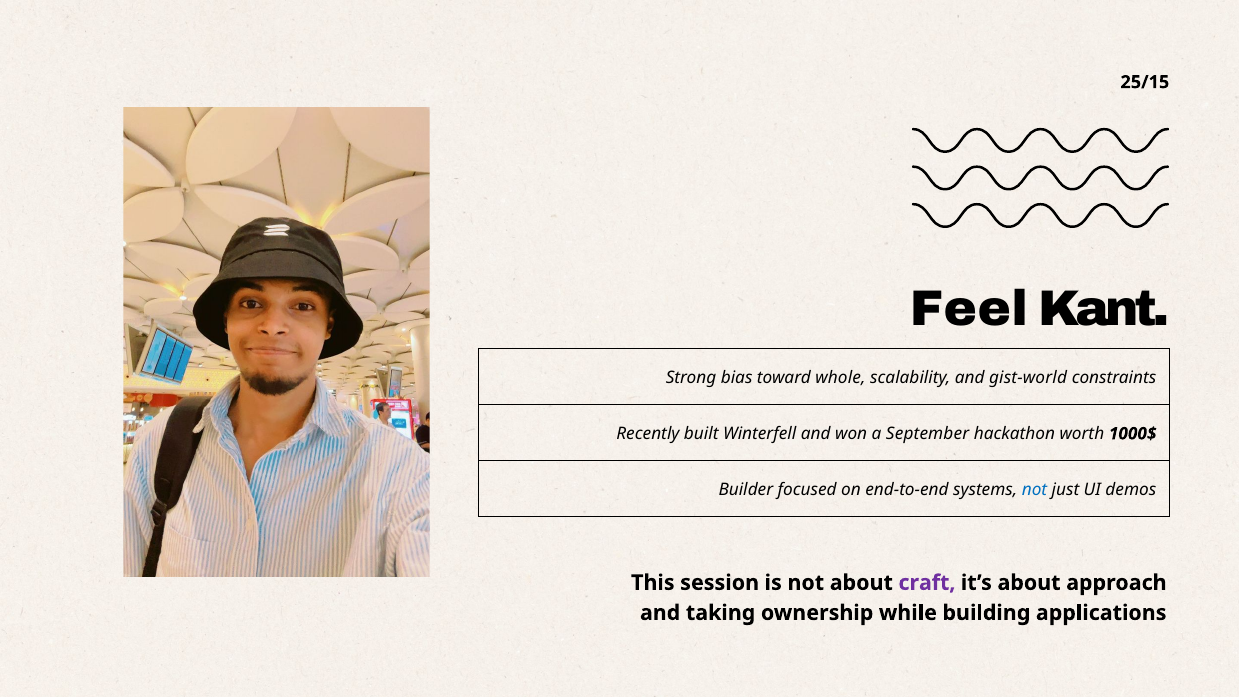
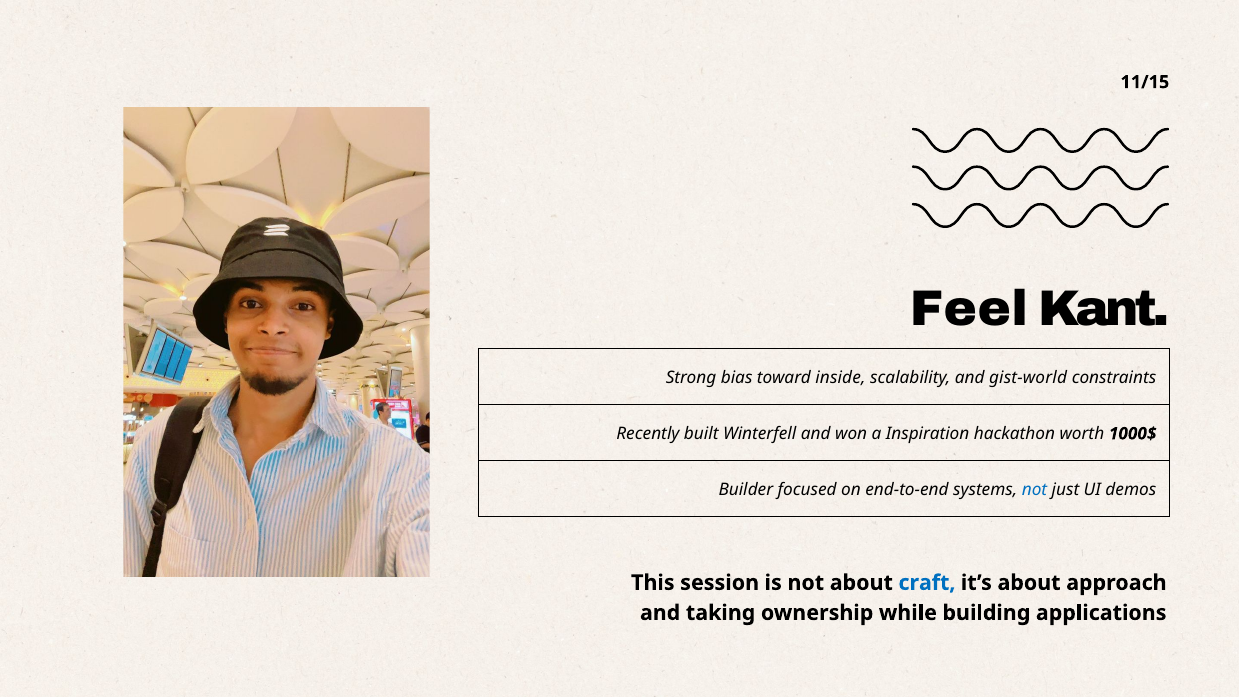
25/15: 25/15 -> 11/15 (1145, 82)
whole: whole -> inside (840, 378)
September: September -> Inspiration (928, 434)
craft colour: purple -> blue (927, 583)
